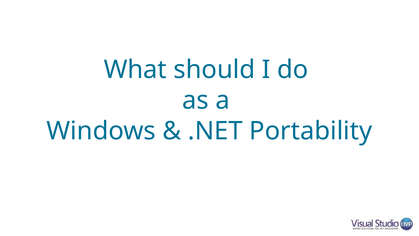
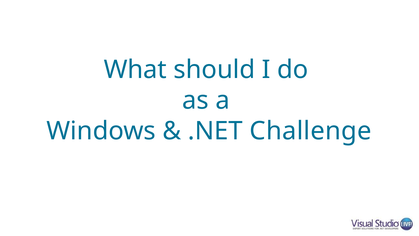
Portability: Portability -> Challenge (311, 131)
